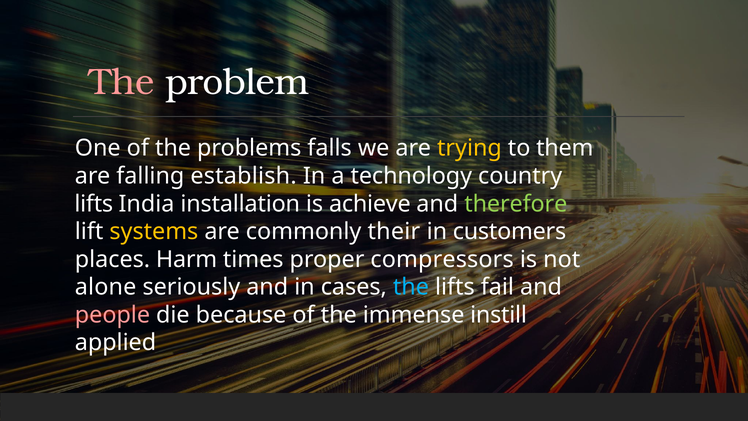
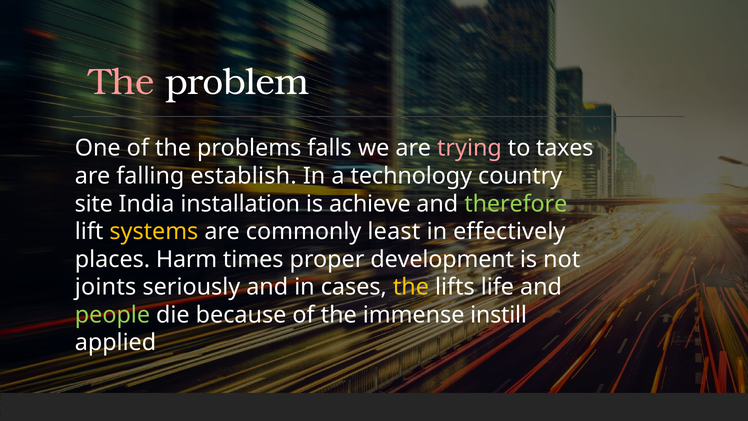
trying colour: yellow -> pink (469, 148)
them: them -> taxes (565, 148)
lifts: lifts -> site (94, 204)
their: their -> least (394, 231)
customers: customers -> effectively (509, 231)
compressors: compressors -> development (442, 259)
alone: alone -> joints (106, 287)
the colour: light blue -> yellow (411, 287)
fail: fail -> life (497, 287)
people colour: pink -> light green (112, 315)
